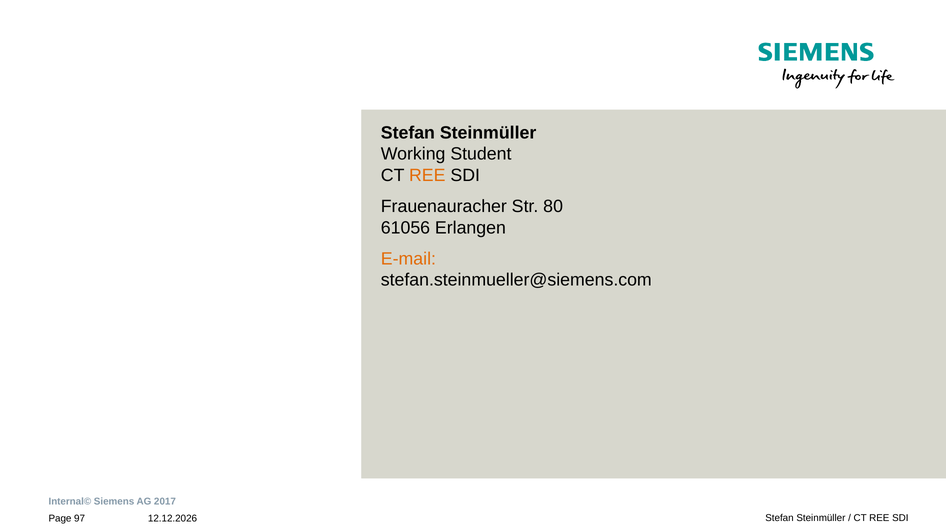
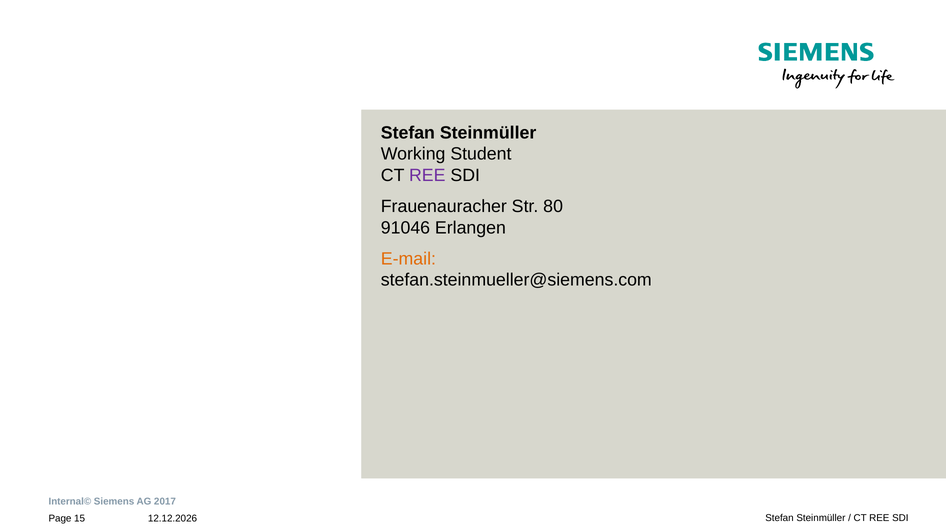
REE colour: orange -> purple (427, 175)
61056: 61056 -> 91046 (405, 228)
97: 97 -> 15 (80, 518)
